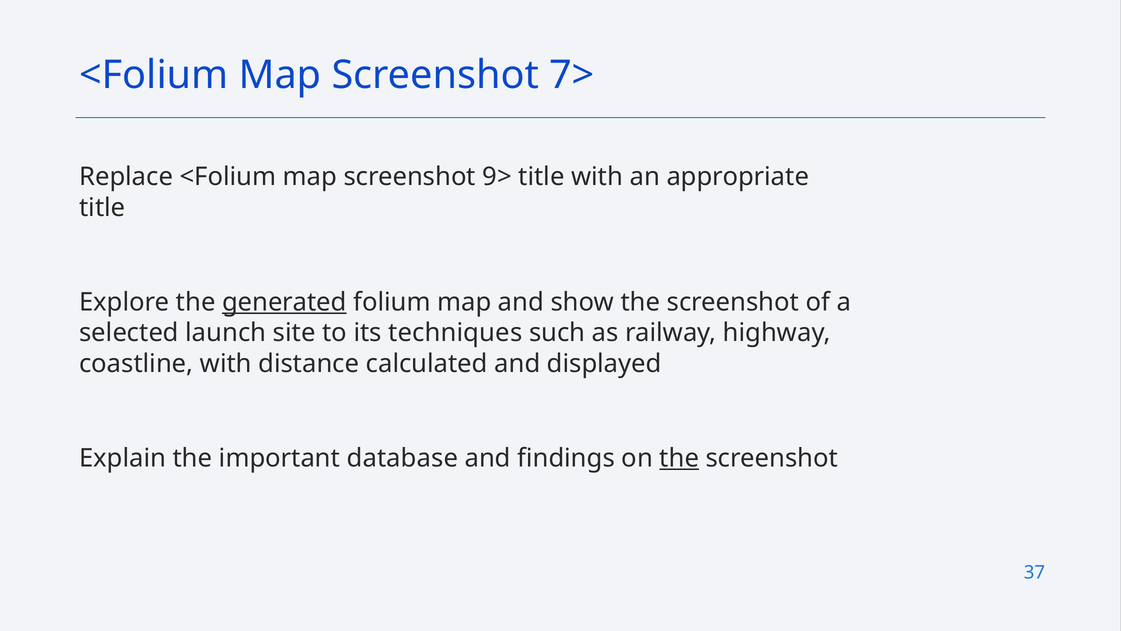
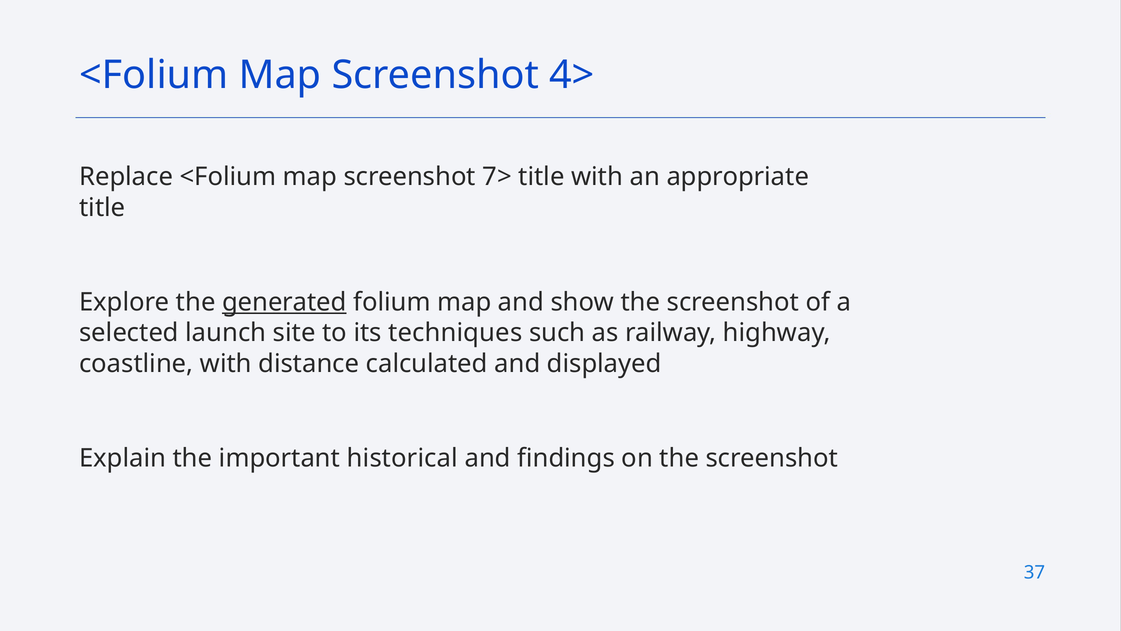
7>: 7> -> 4> (572, 75)
9>: 9> -> 7> (497, 177)
database: database -> historical (402, 458)
the underline: present -> none (679, 458)
